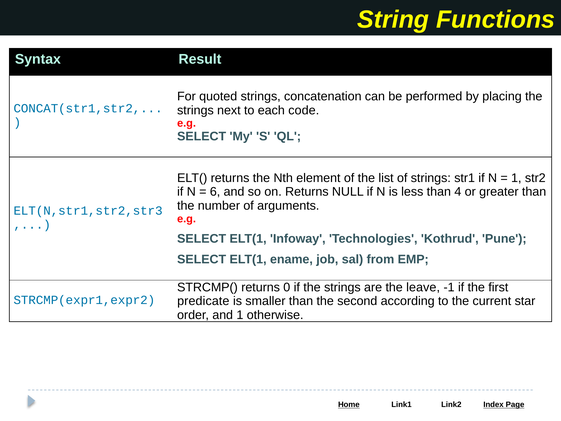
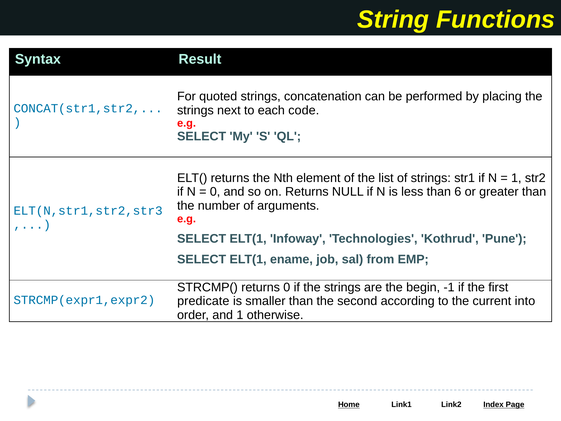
6: 6 -> 0 (215, 192)
4: 4 -> 6 (458, 192)
leave: leave -> begin (423, 287)
star: star -> into (525, 301)
